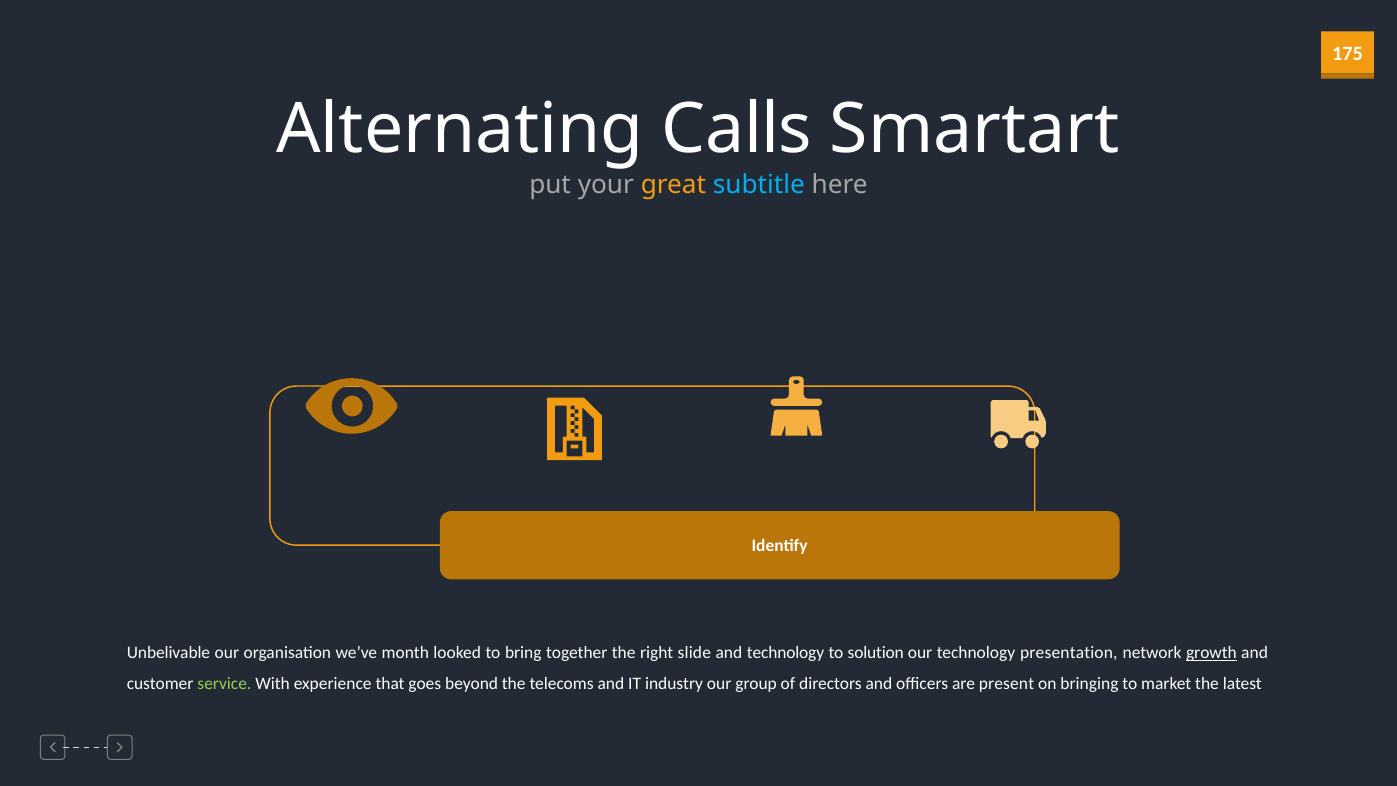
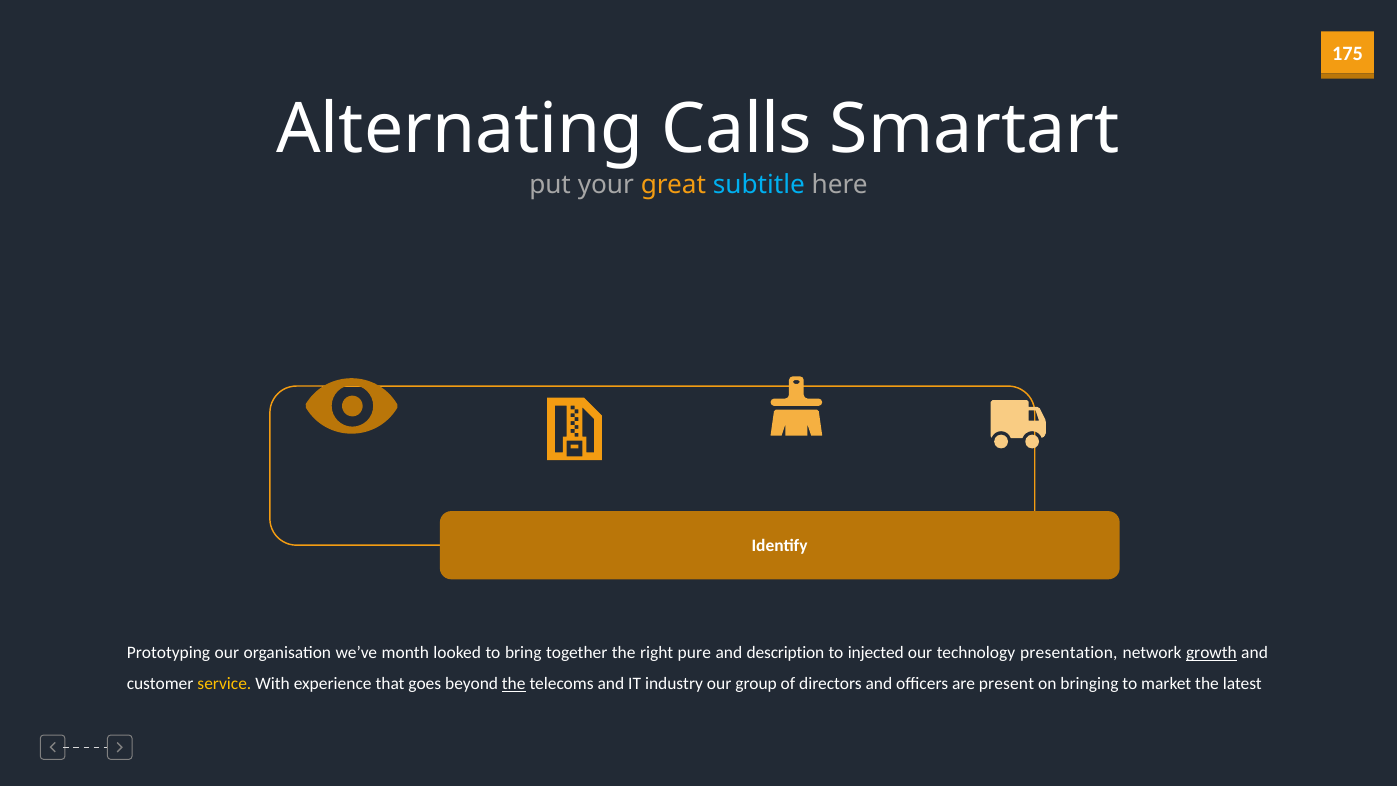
Unbelivable: Unbelivable -> Prototyping (168, 653)
slide: slide -> pure (694, 653)
and technology: technology -> description (786, 653)
solution: solution -> injected (876, 653)
service colour: light green -> yellow (224, 684)
the underline: none -> present (514, 684)
